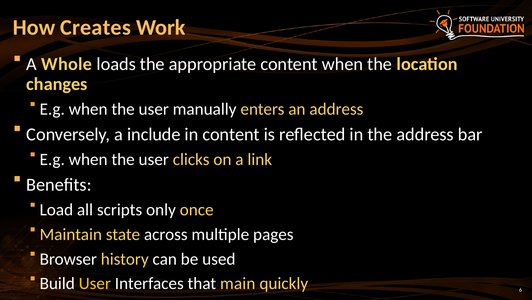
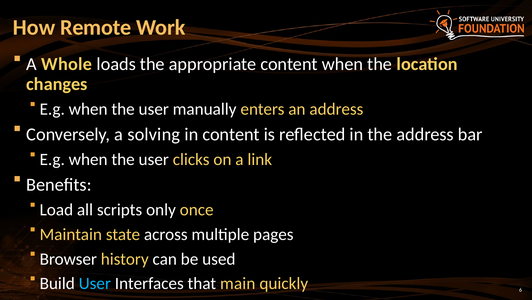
Creates: Creates -> Remote (96, 28)
include: include -> solving (154, 134)
User colour: yellow -> light blue (95, 283)
